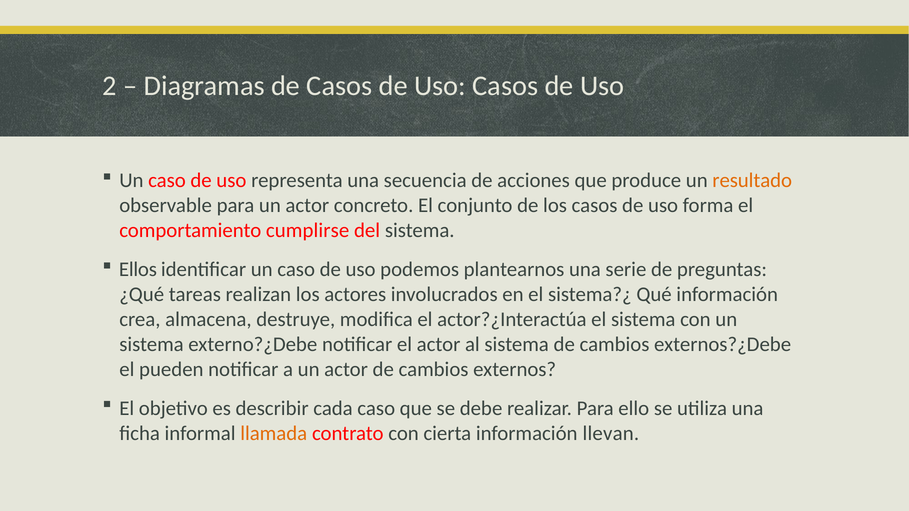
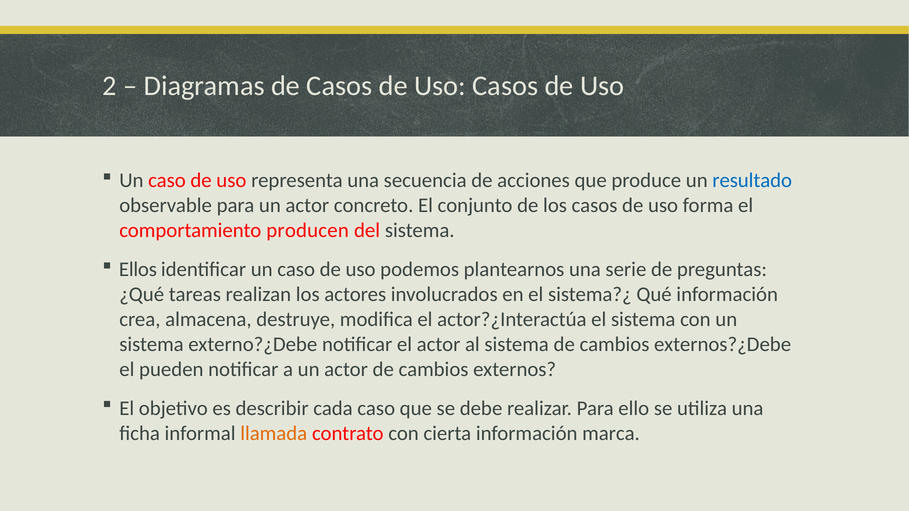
resultado colour: orange -> blue (752, 181)
cumplirse: cumplirse -> producen (308, 231)
llevan: llevan -> marca (611, 434)
